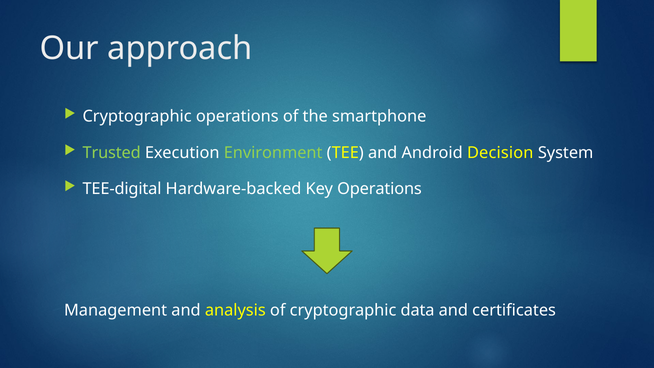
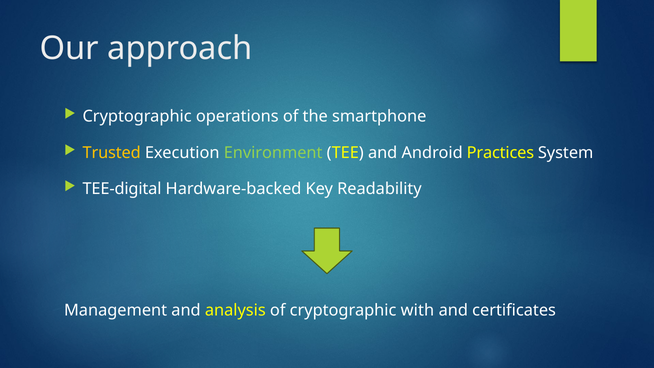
Trusted colour: light green -> yellow (112, 153)
Decision: Decision -> Practices (500, 153)
Key Operations: Operations -> Readability (379, 189)
data: data -> with (417, 310)
